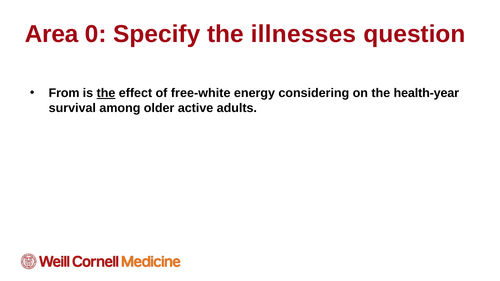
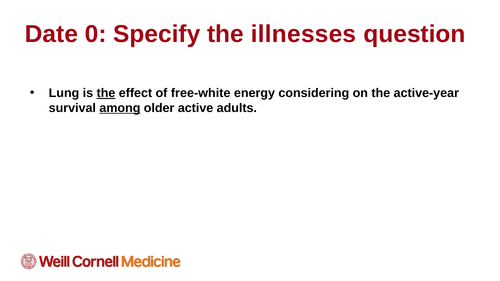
Area: Area -> Date (51, 34)
From: From -> Lung (64, 93)
health-year: health-year -> active-year (426, 93)
among underline: none -> present (120, 108)
